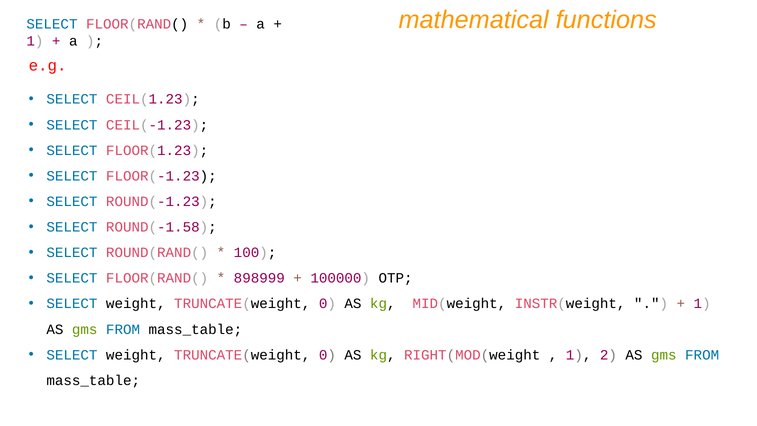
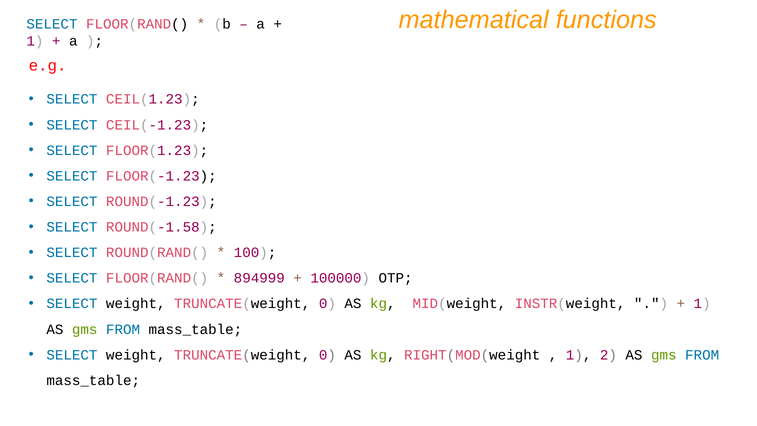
898999: 898999 -> 894999 (259, 278)
